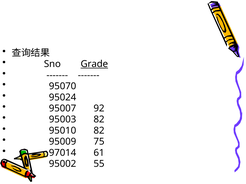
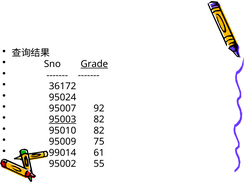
95070: 95070 -> 36172 (63, 86)
95003 underline: none -> present (63, 120)
97014: 97014 -> 99014 (63, 153)
